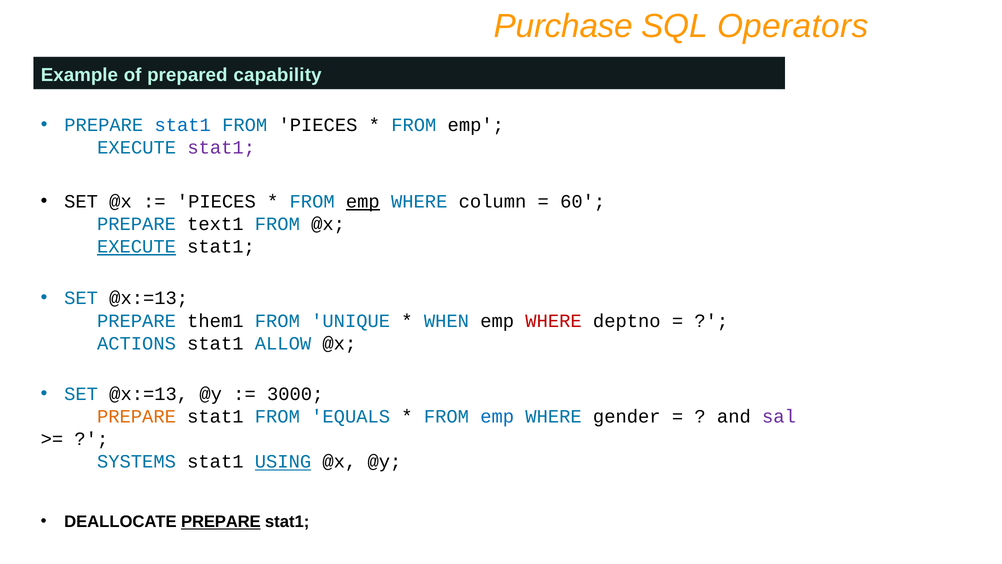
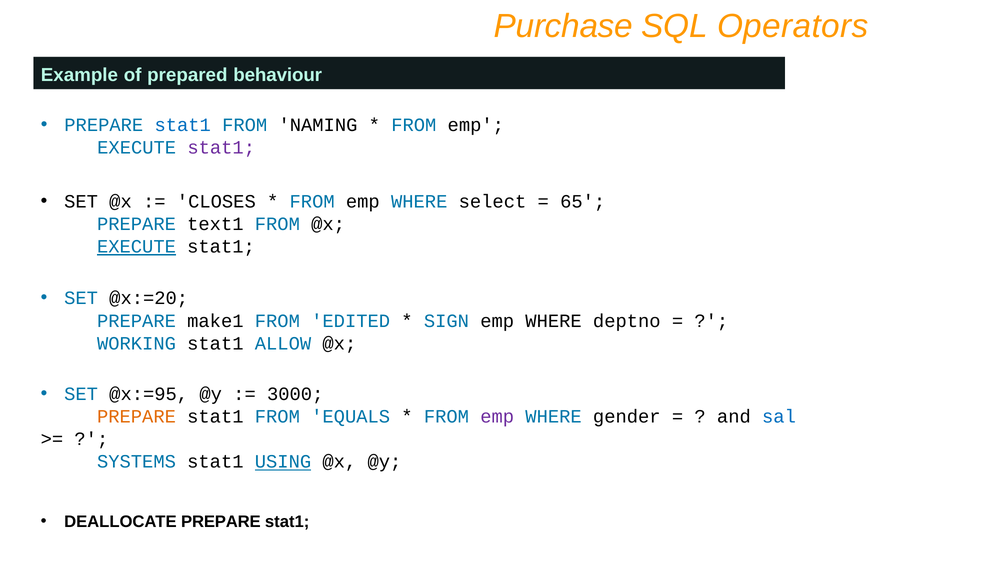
capability: capability -> behaviour (278, 75)
FROM PIECES: PIECES -> NAMING (318, 125)
PIECES: PIECES -> CLOSES (216, 201)
emp underline: present -> none (363, 201)
column: column -> select (492, 201)
60: 60 -> 65 (583, 201)
@x:=13: @x:=13 -> @x:=20 (149, 298)
them1: them1 -> make1 (215, 321)
UNIQUE: UNIQUE -> EDITED (351, 321)
WHEN: WHEN -> SIGN (446, 321)
WHERE colour: red -> black (554, 321)
ACTIONS: ACTIONS -> WORKING (136, 343)
@x:=13: @x:=13 -> @x:=95 (149, 394)
emp colour: blue -> purple (497, 416)
sal colour: purple -> blue (779, 416)
PREPARE underline: present -> none (221, 521)
